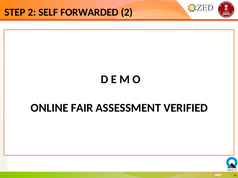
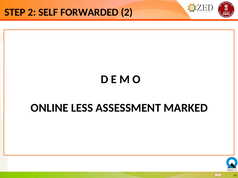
FAIR: FAIR -> LESS (82, 108)
VERIFIED: VERIFIED -> MARKED (186, 108)
